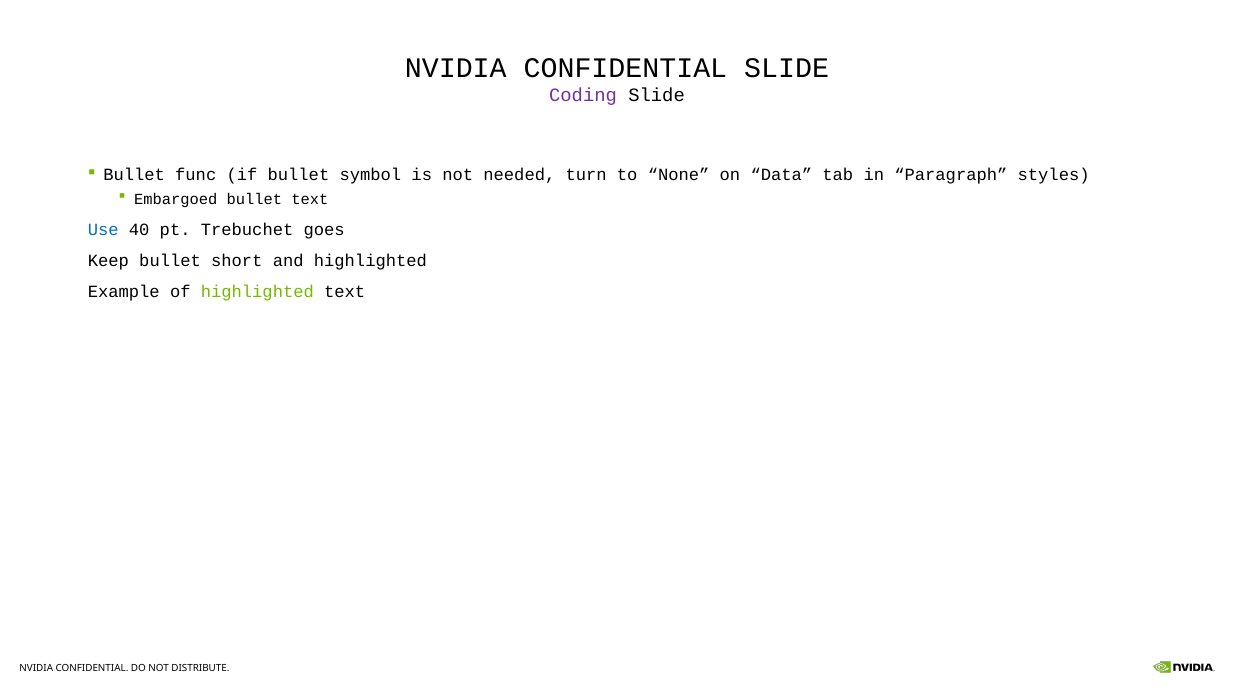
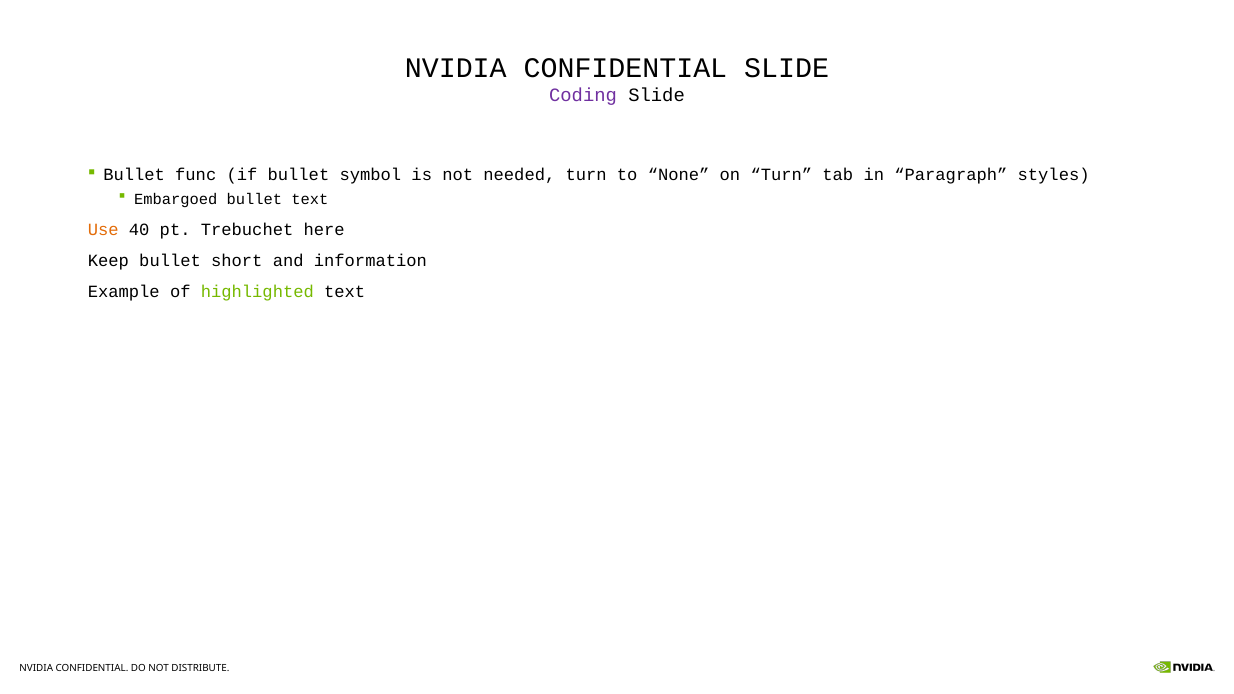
on Data: Data -> Turn (781, 175)
Use colour: blue -> orange (103, 230)
goes: goes -> here (324, 230)
and highlighted: highlighted -> information (370, 261)
